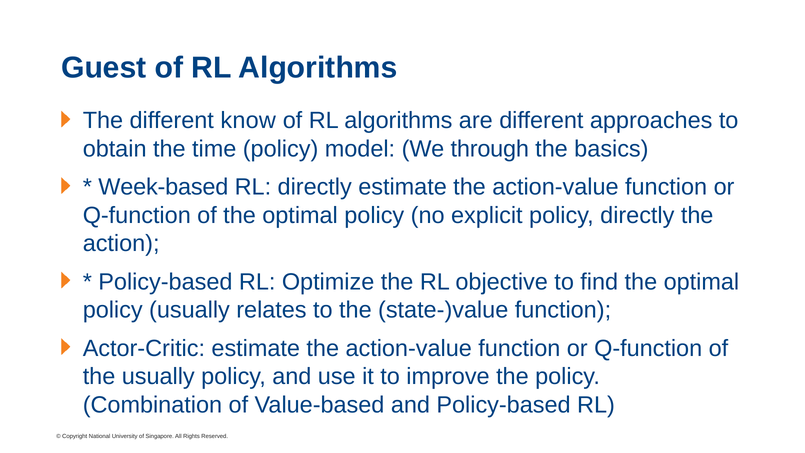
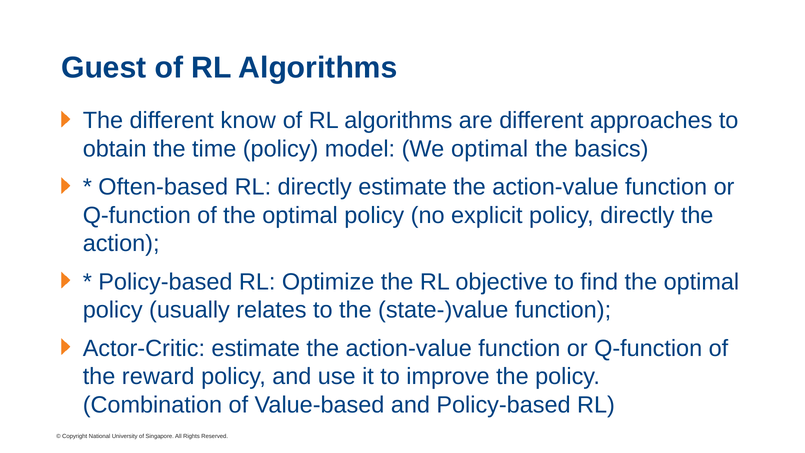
We through: through -> optimal (490, 149)
Week-based: Week-based -> Often-based (163, 187)
the usually: usually -> reward (158, 376)
